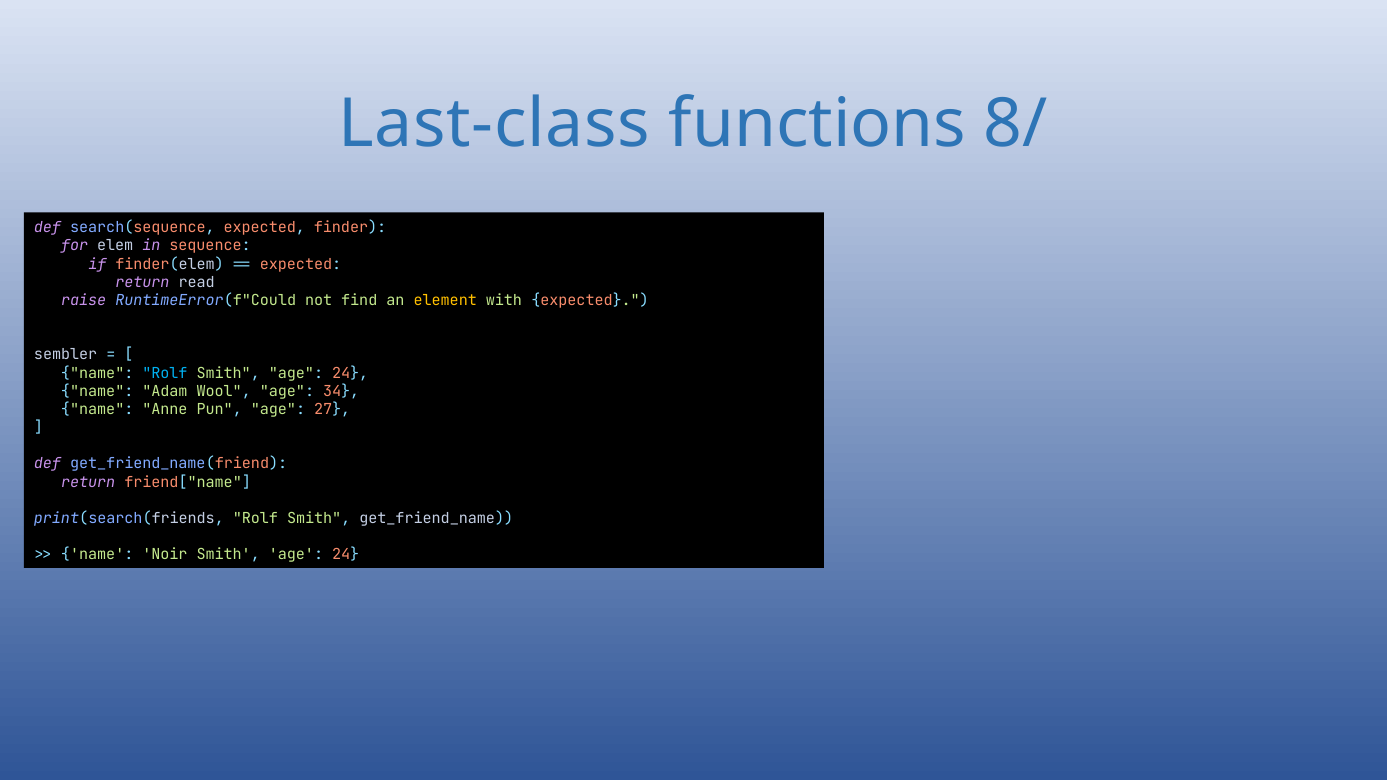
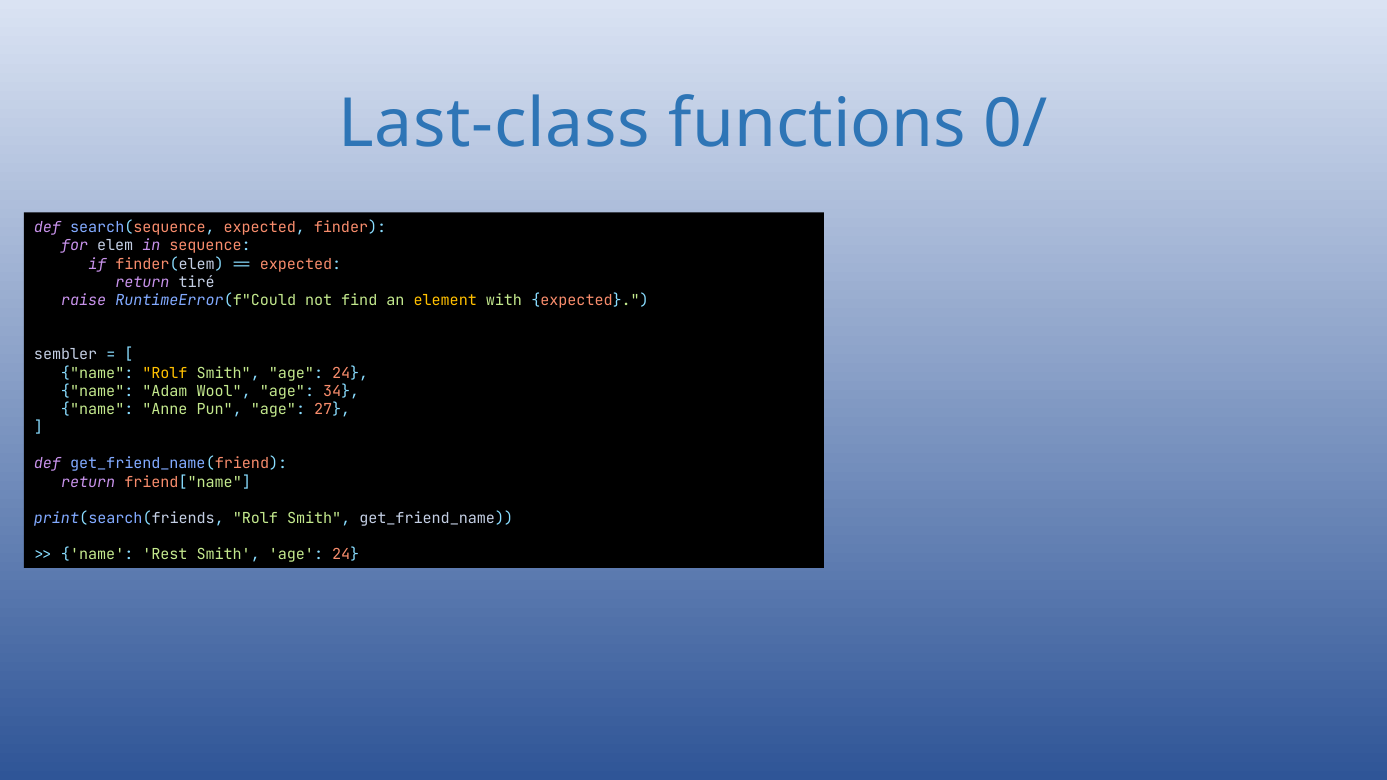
8/: 8/ -> 0/ (1016, 124)
read: read -> tiré (197, 282)
Rolf colour: light blue -> yellow (165, 373)
Noir: Noir -> Rest (165, 555)
